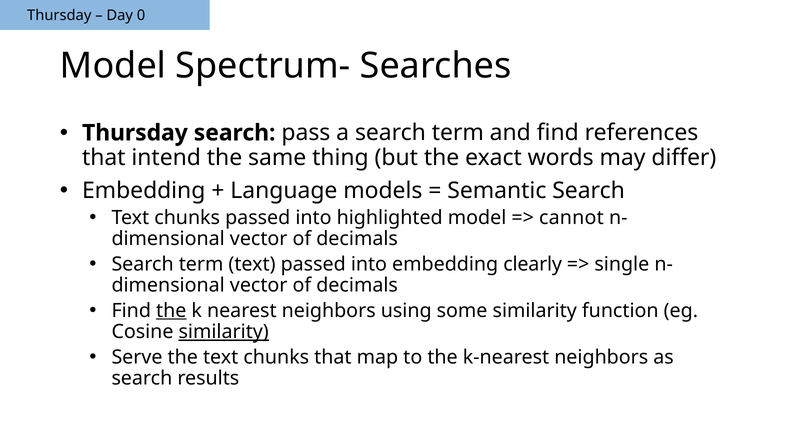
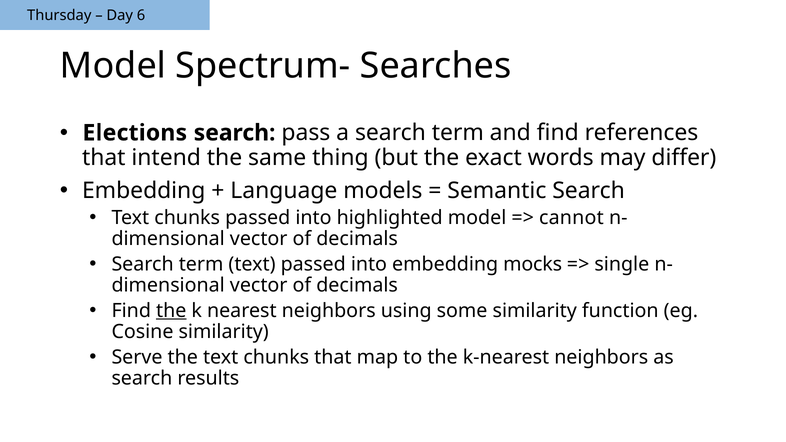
0: 0 -> 6 (141, 15)
Thursday: Thursday -> Elections (135, 133)
clearly: clearly -> mocks (533, 264)
similarity underline: present -> none (224, 332)
